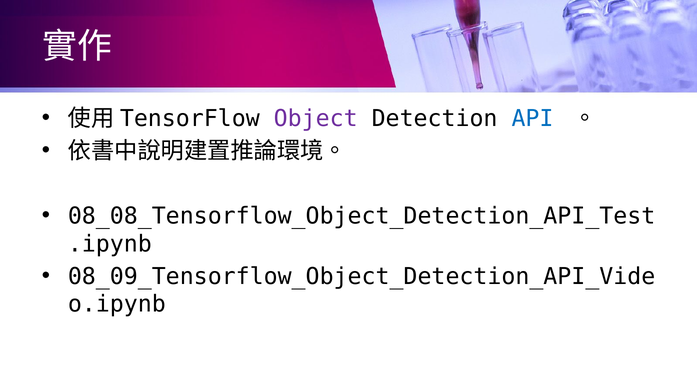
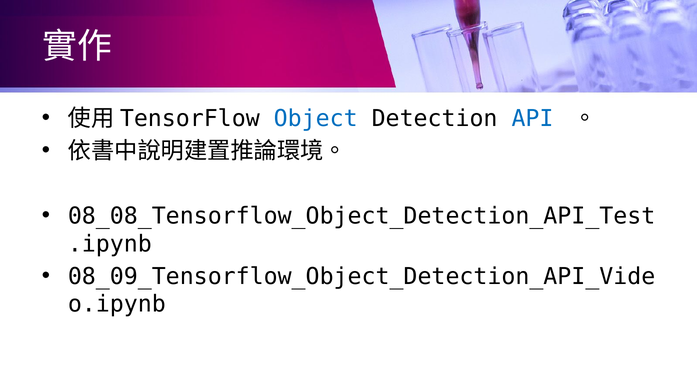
Object colour: purple -> blue (316, 119)
